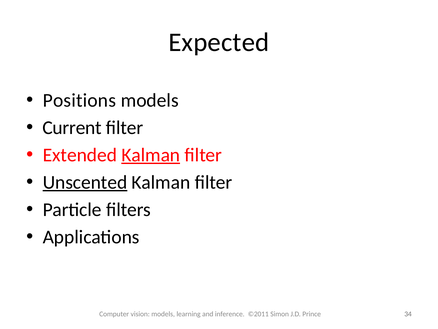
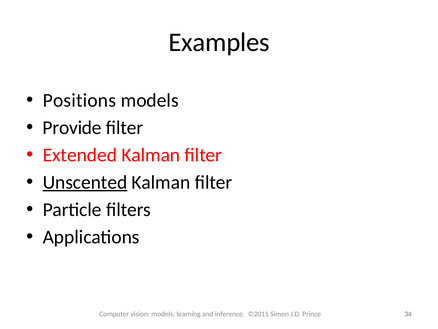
Expected: Expected -> Examples (219, 42)
Current: Current -> Provide (72, 127)
Kalman underline: present -> none (151, 155)
